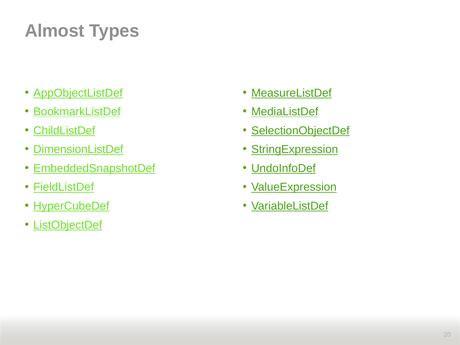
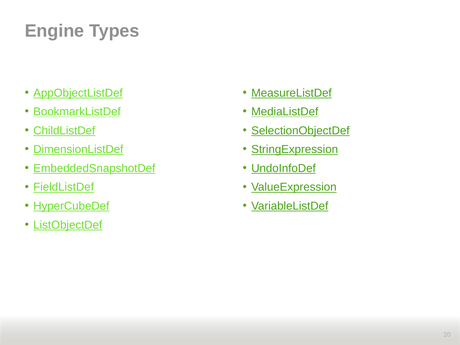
Almost: Almost -> Engine (55, 31)
